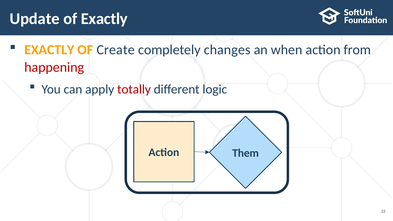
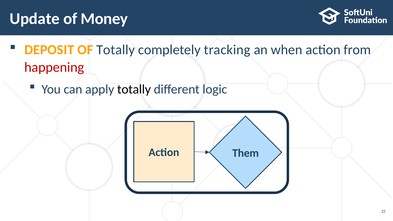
of Exactly: Exactly -> Money (104, 19)
EXACTLY: EXACTLY -> DEPOSIT (49, 50)
OF Create: Create -> Totally (116, 50)
changes: changes -> tracking (227, 50)
totally colour: red -> black (134, 89)
